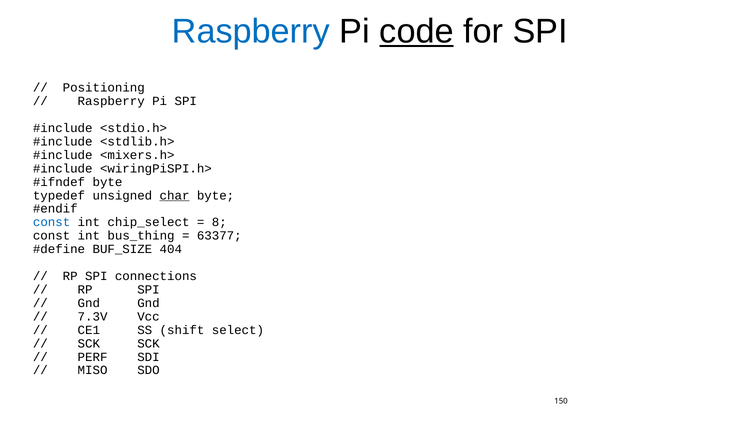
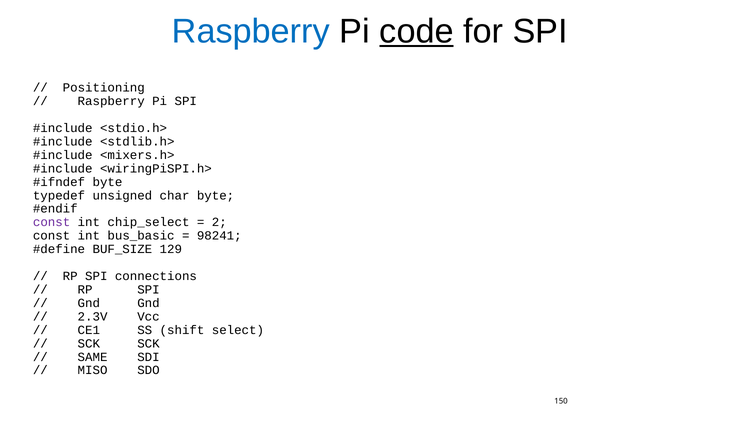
char underline: present -> none (175, 195)
const colour: blue -> purple (52, 222)
8: 8 -> 2 (219, 222)
bus_thing: bus_thing -> bus_basic (141, 236)
63377: 63377 -> 98241 (219, 236)
404: 404 -> 129 (171, 249)
7.3V: 7.3V -> 2.3V (93, 316)
PERF: PERF -> SAME (93, 357)
